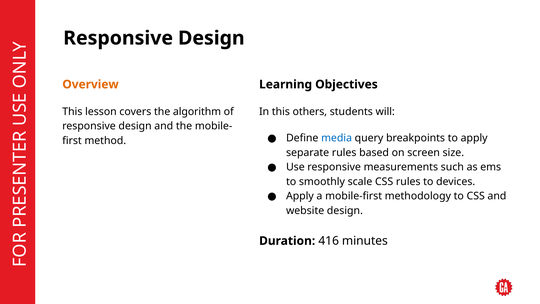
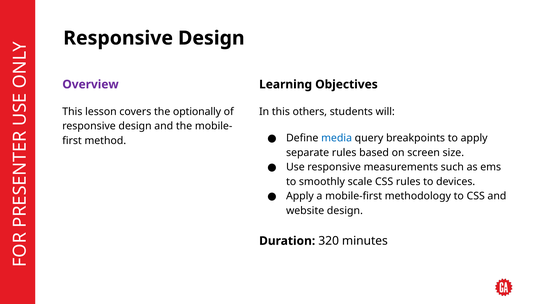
Overview colour: orange -> purple (90, 84)
algorithm: algorithm -> optionally (197, 112)
416: 416 -> 320 (329, 241)
